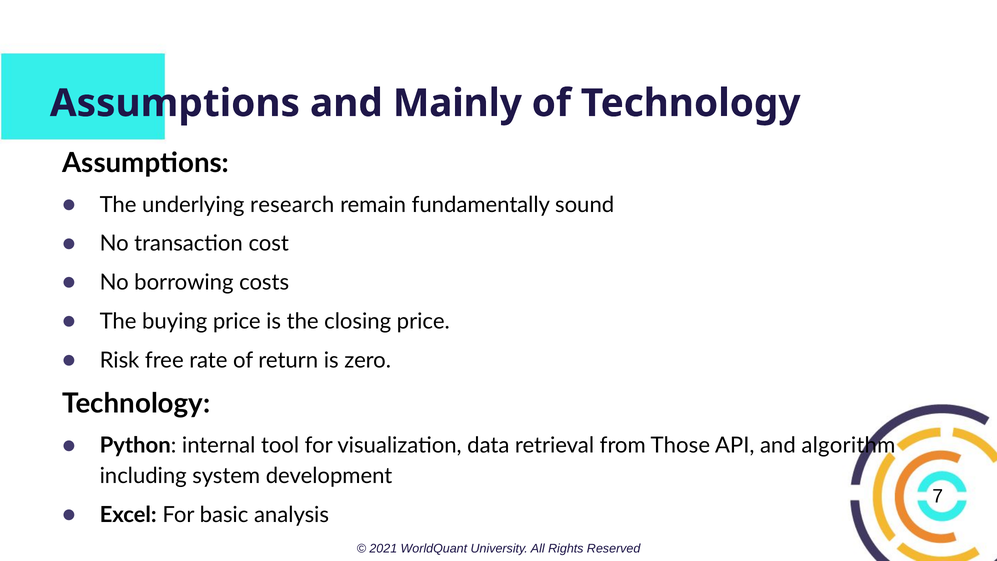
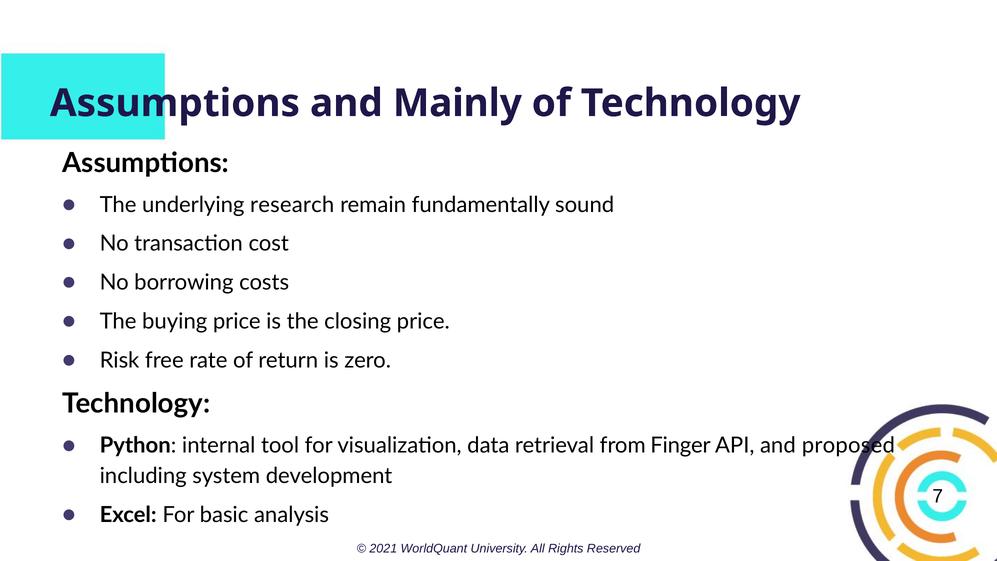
Those: Those -> Finger (680, 446)
algorithm: algorithm -> proposed (848, 446)
